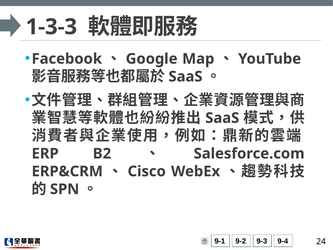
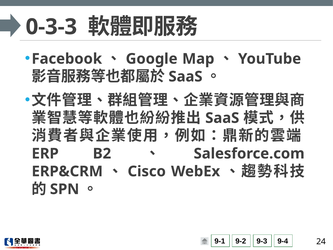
1-3-3: 1-3-3 -> 0-3-3 (51, 27)
